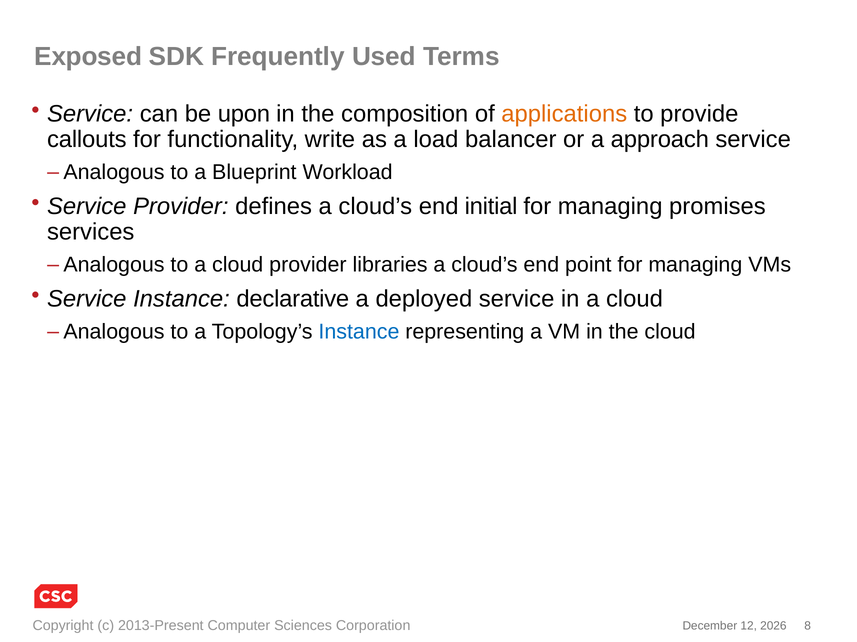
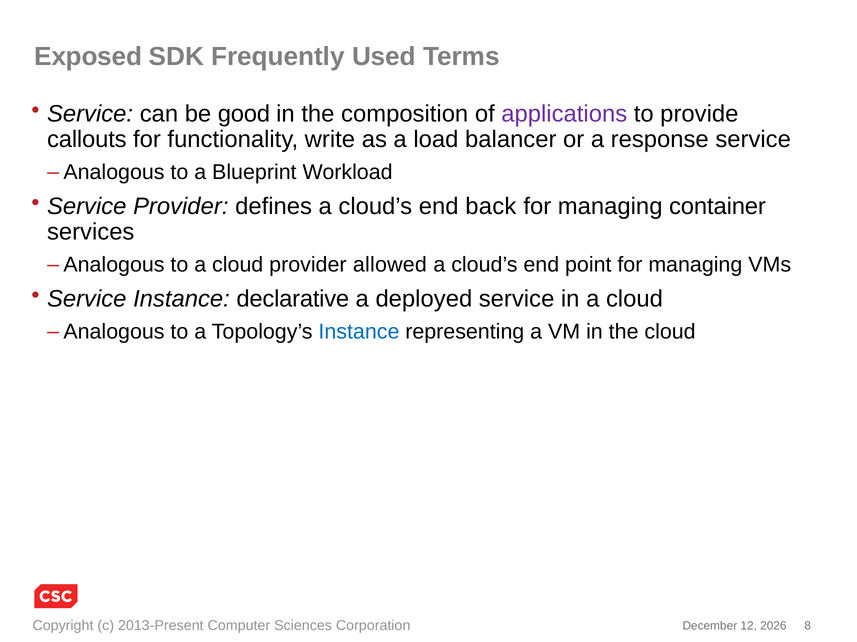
upon: upon -> good (244, 114)
applications colour: orange -> purple (564, 114)
approach: approach -> response (660, 140)
initial: initial -> back (491, 207)
promises: promises -> container (718, 207)
libraries: libraries -> allowed (390, 265)
